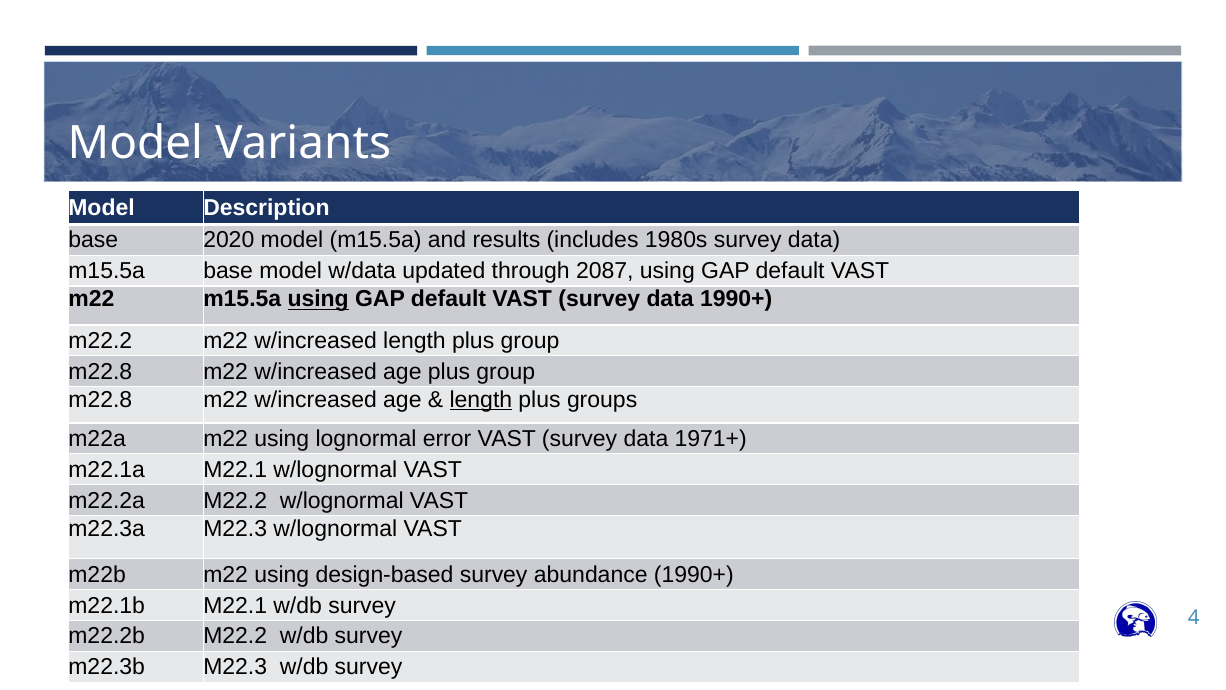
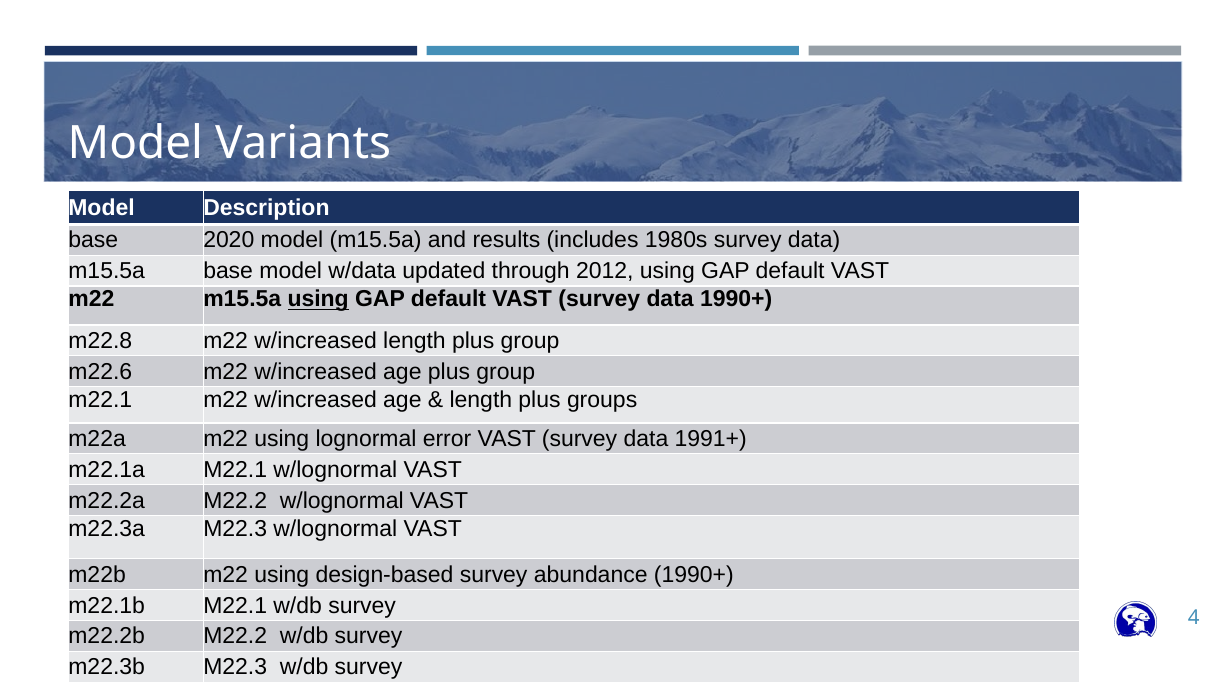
2087: 2087 -> 2012 (605, 271)
m22.2: m22.2 -> m22.8 (100, 341)
m22.8: m22.8 -> m22.6 (100, 371)
m22.8: m22.8 -> m22.1 (100, 400)
length underline: present -> none (481, 400)
1971+: 1971+ -> 1991+ (711, 439)
